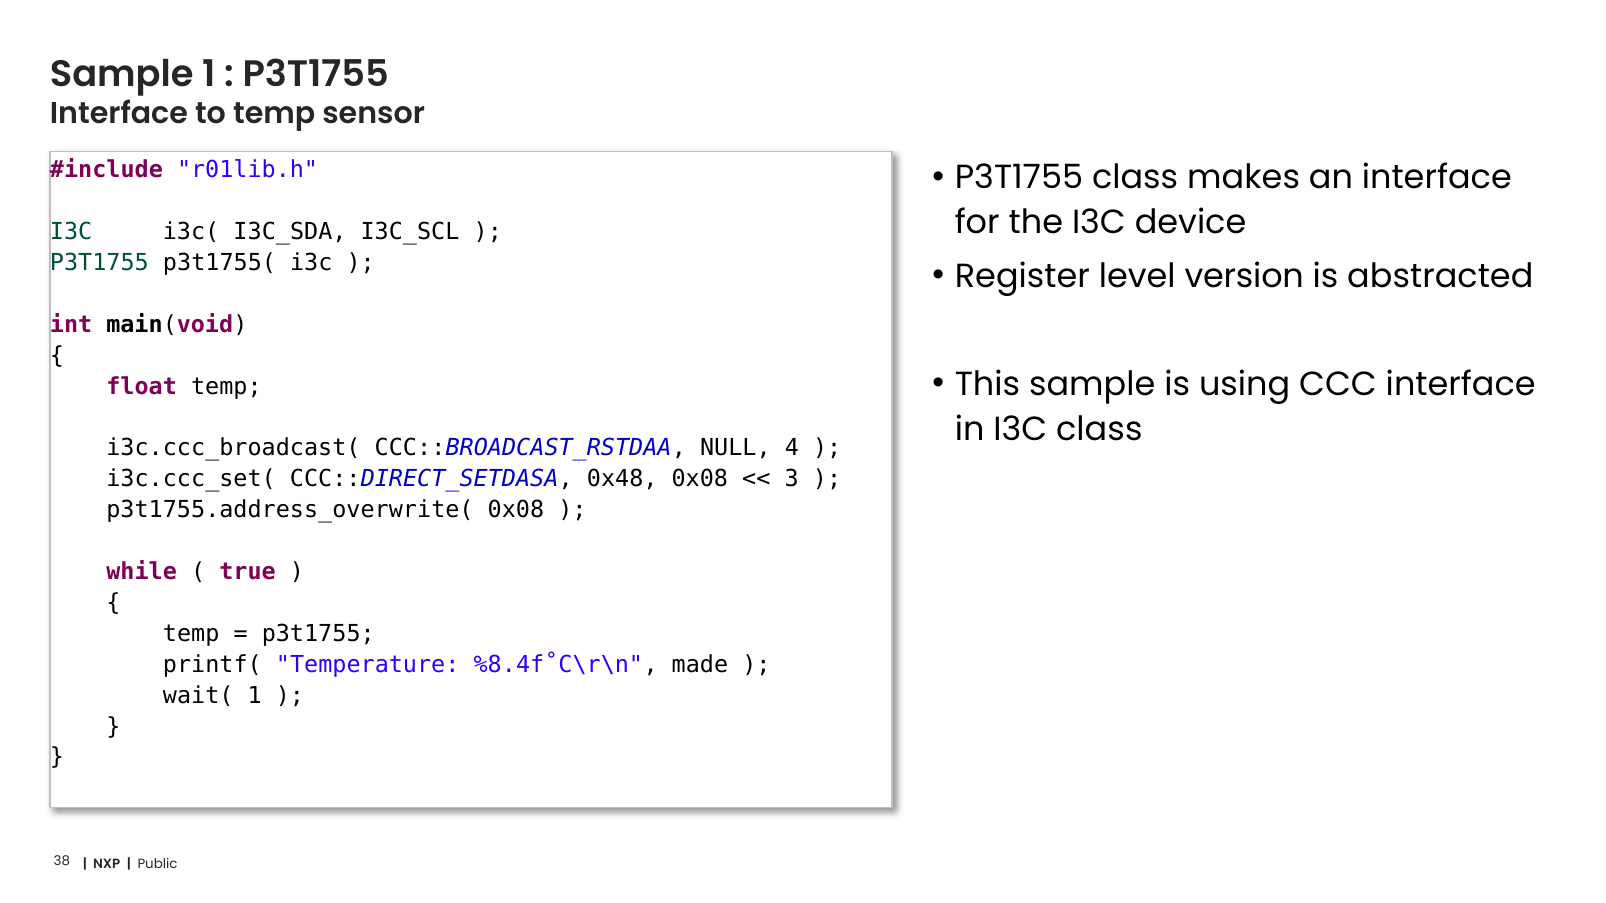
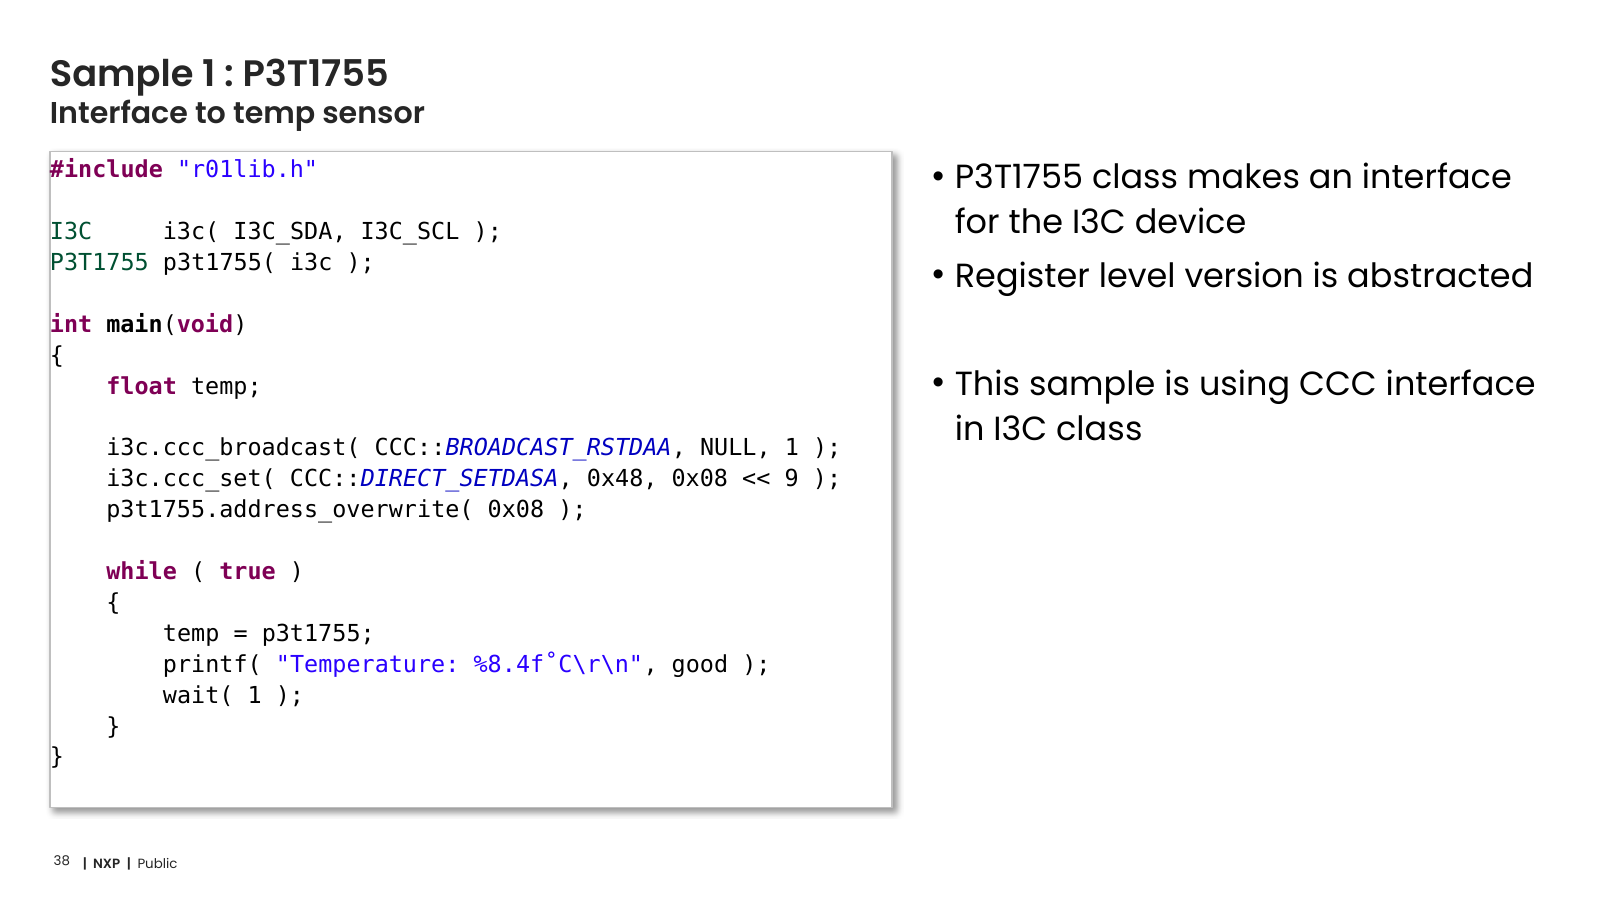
NULL 4: 4 -> 1 (792, 448)
3: 3 -> 9 (792, 479)
made: made -> good (700, 665)
